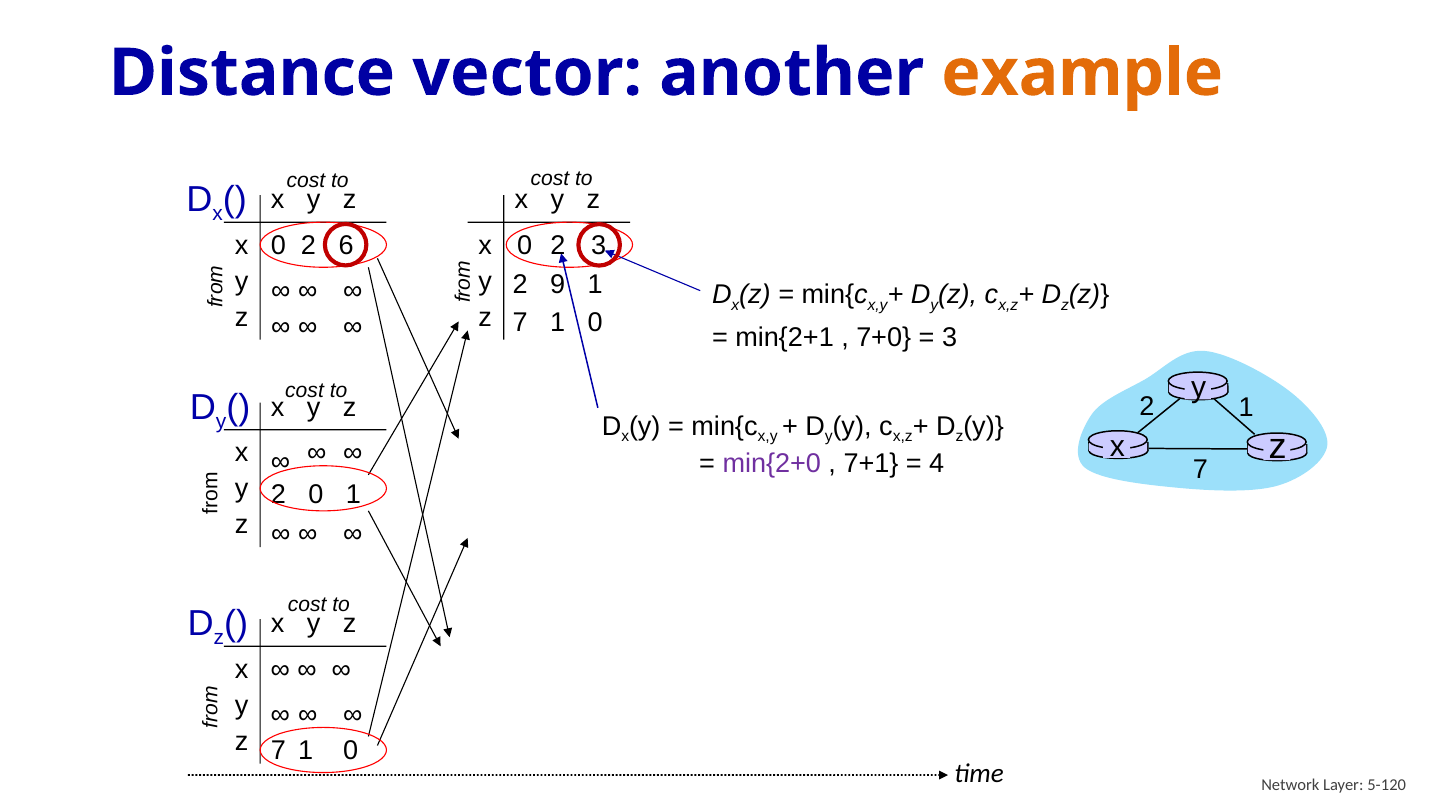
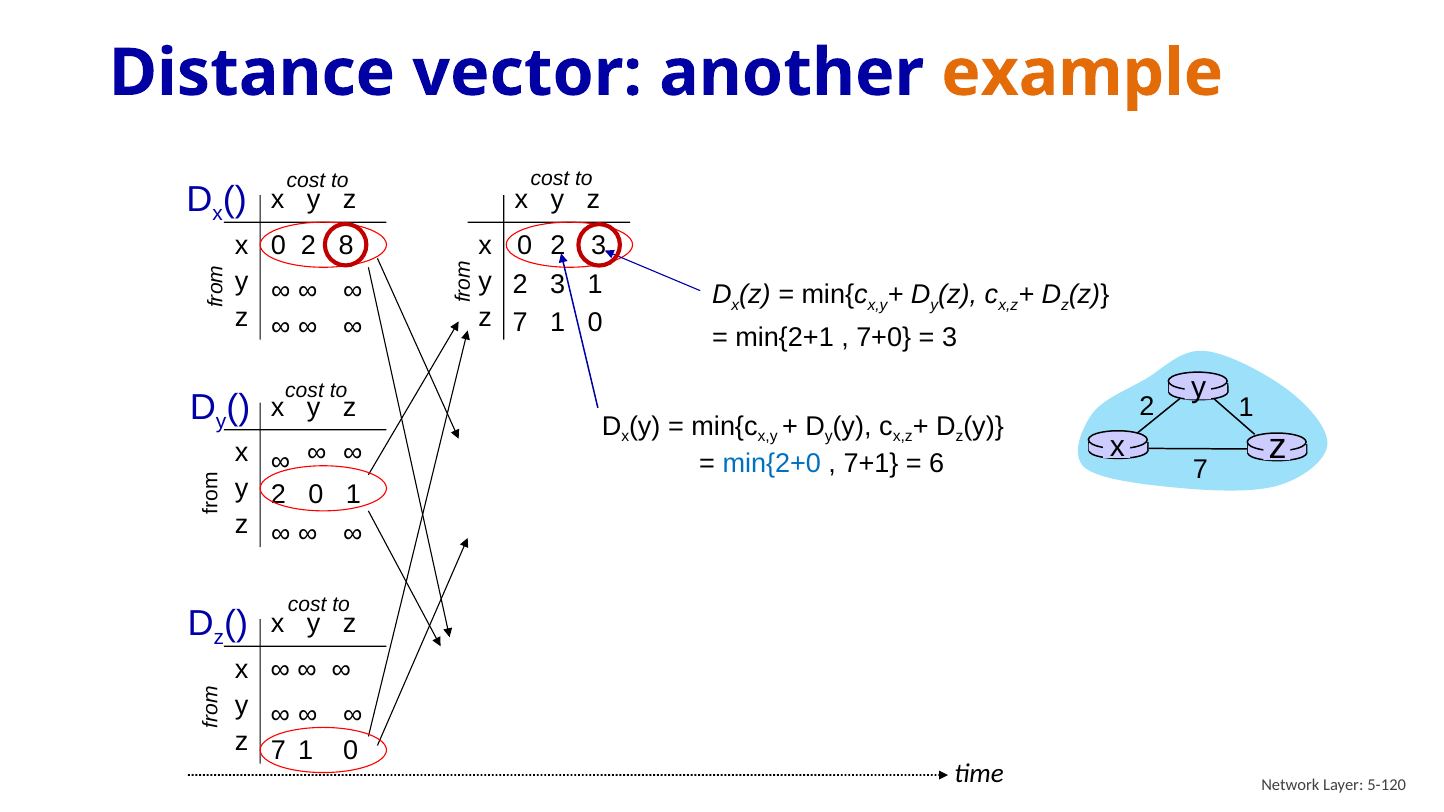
6: 6 -> 8 (346, 245)
2 9: 9 -> 3 (558, 285)
min{2+0 colour: purple -> blue (772, 463)
4: 4 -> 6 (937, 463)
